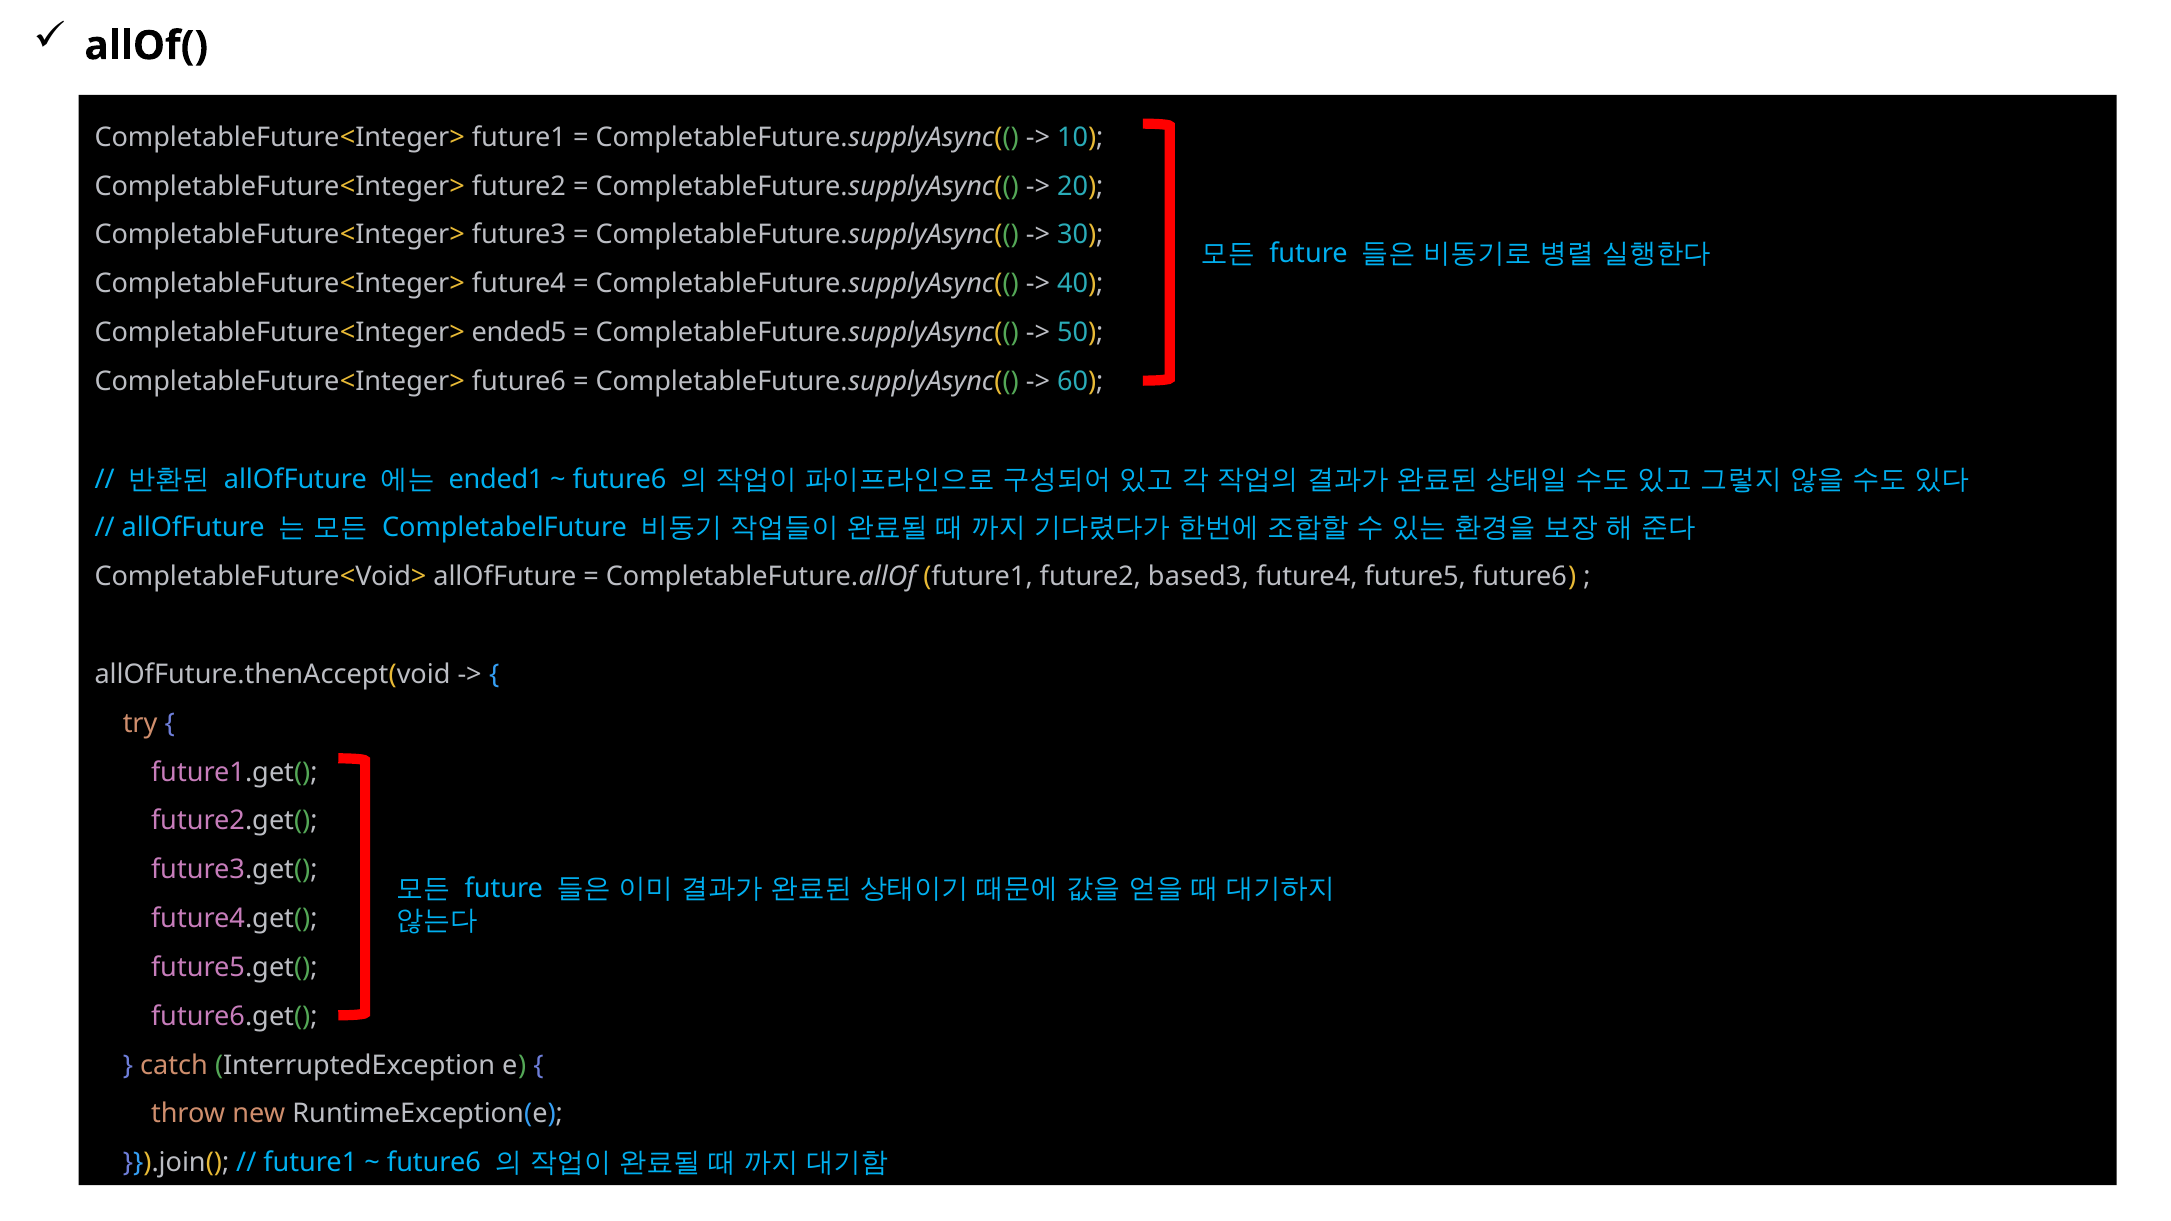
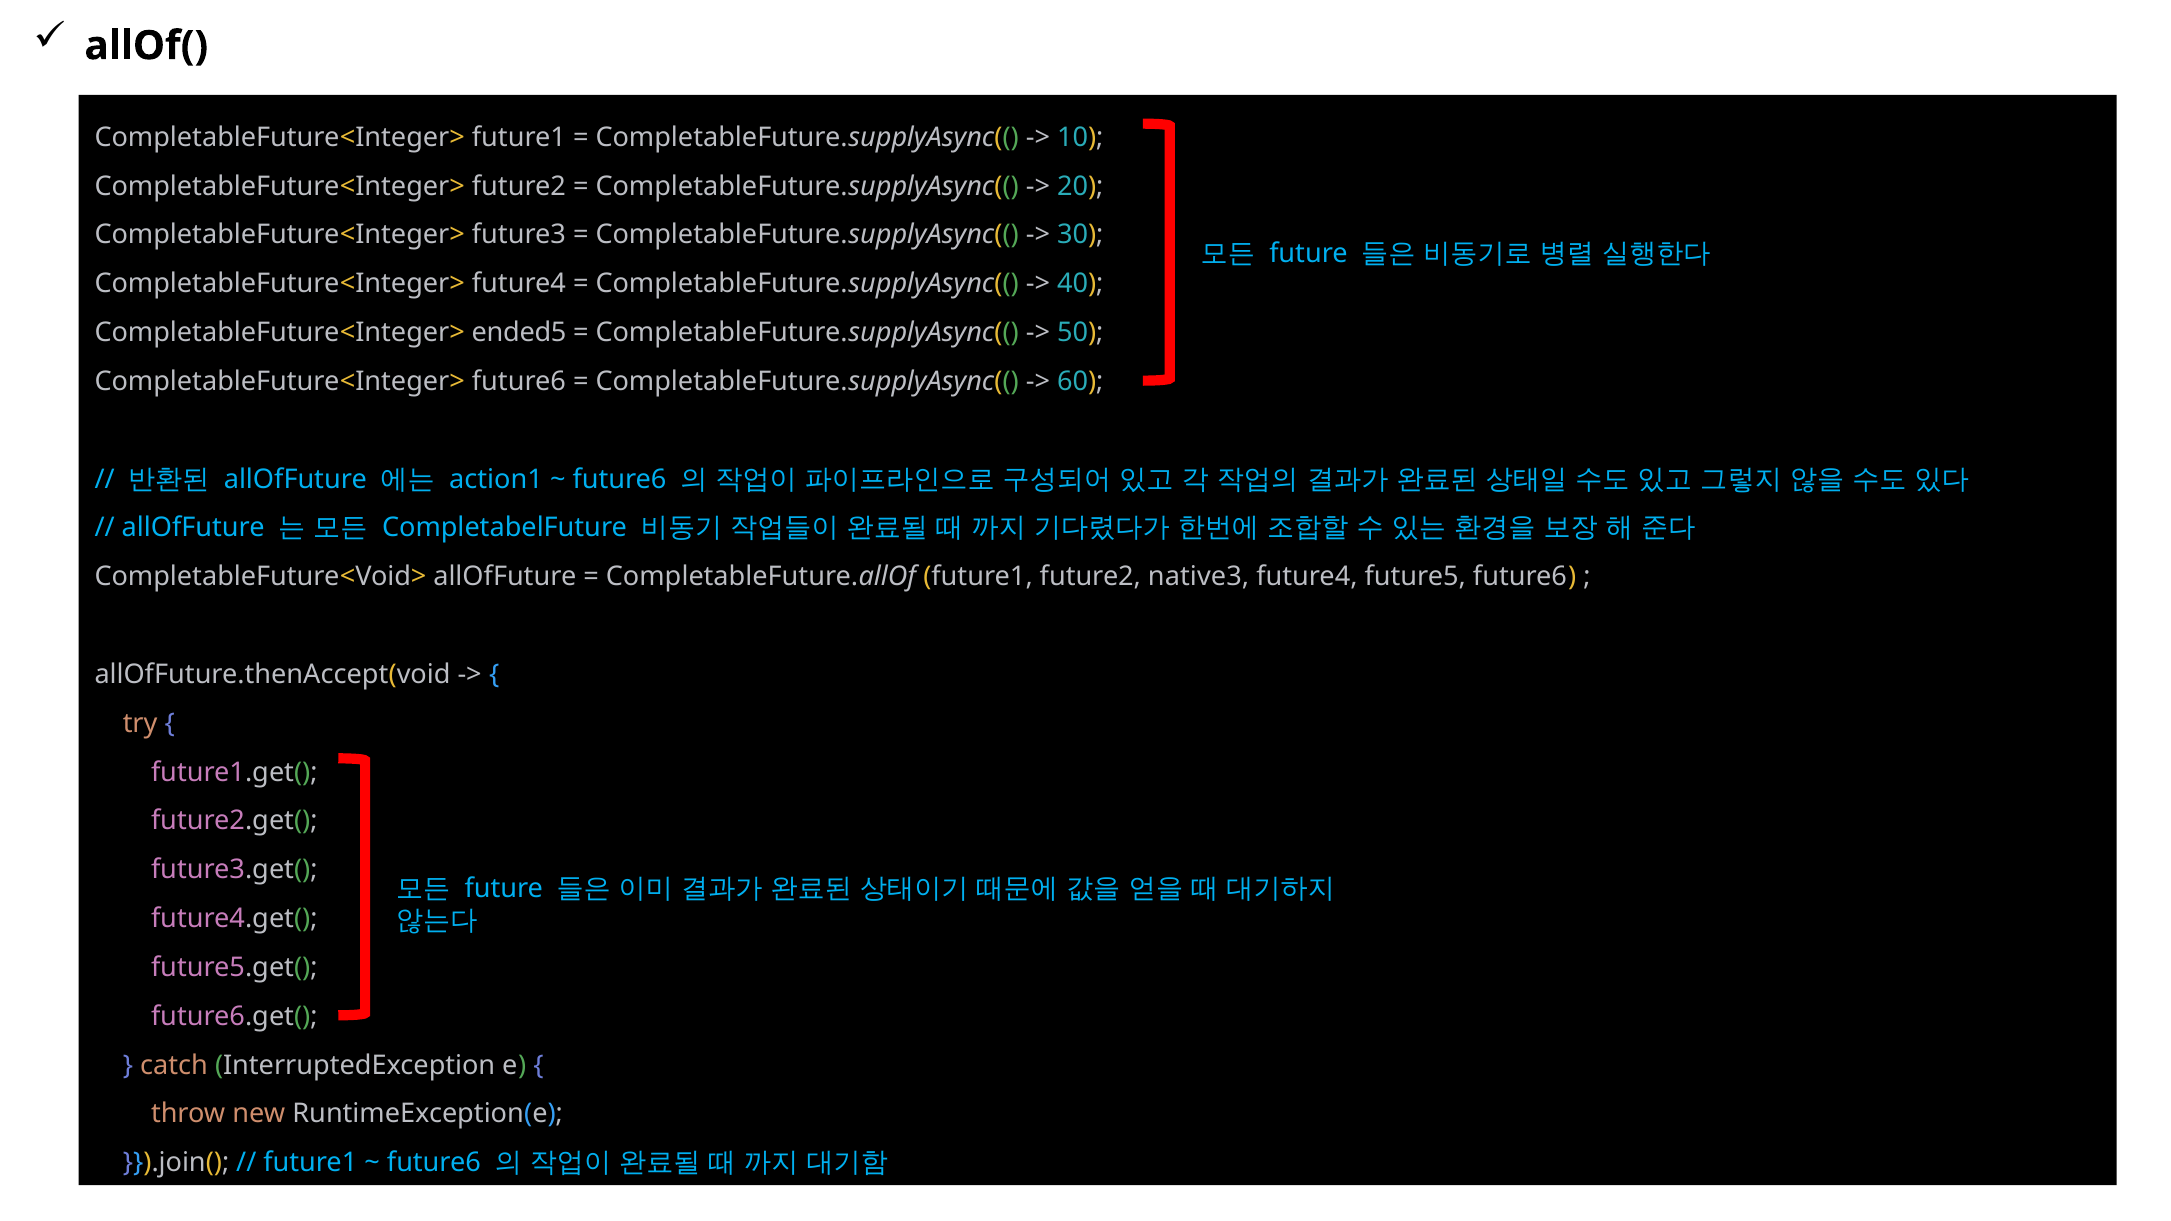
ended1: ended1 -> action1 (496, 479)
based3: based3 -> native3 (1199, 577)
